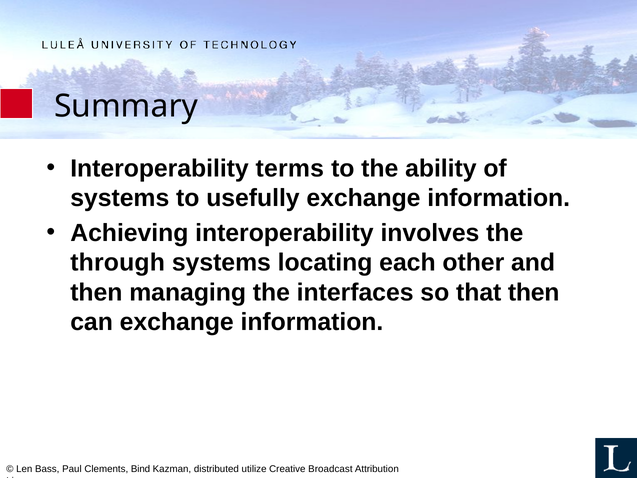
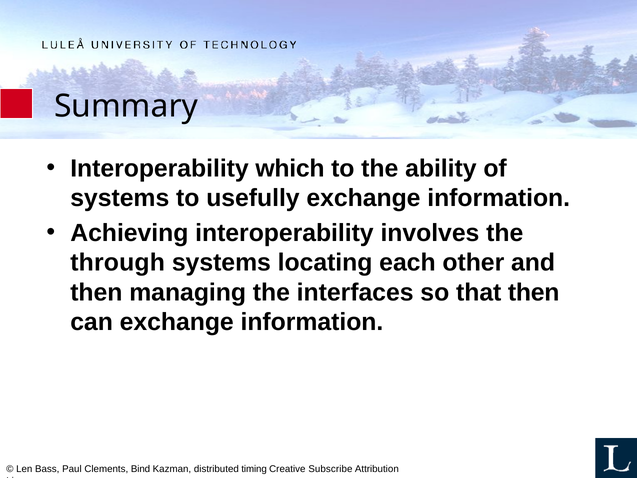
terms: terms -> which (290, 168)
utilize: utilize -> timing (254, 469)
Broadcast: Broadcast -> Subscribe (330, 469)
